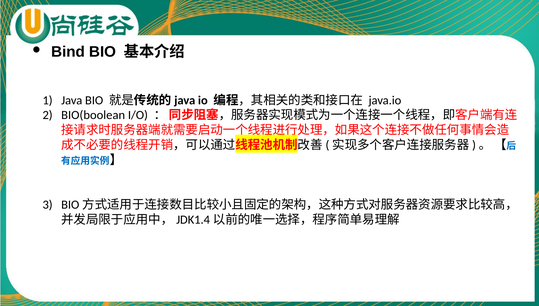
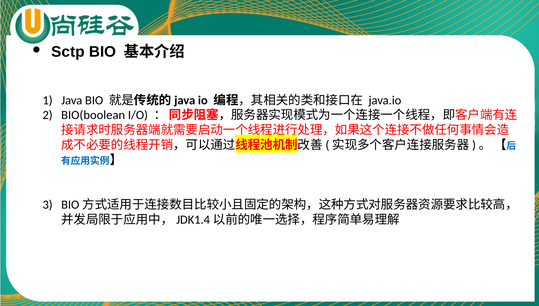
Bind: Bind -> Sctp (68, 52)
